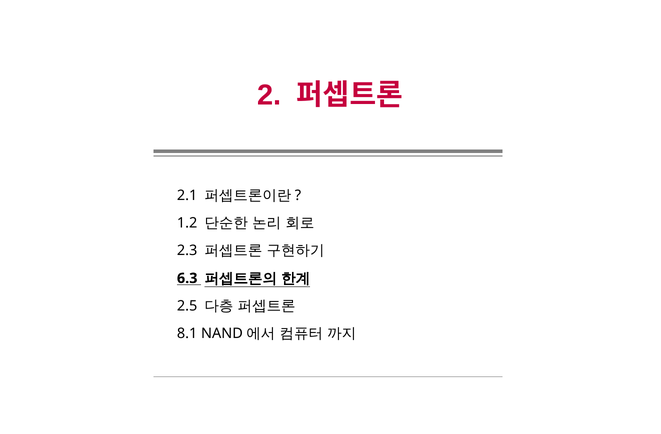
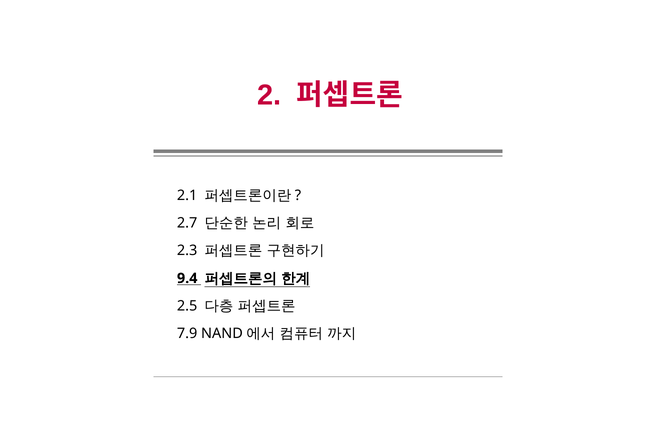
1.2: 1.2 -> 2.7 (187, 223)
6.3: 6.3 -> 9.4 (187, 278)
8.1: 8.1 -> 7.9 (187, 334)
